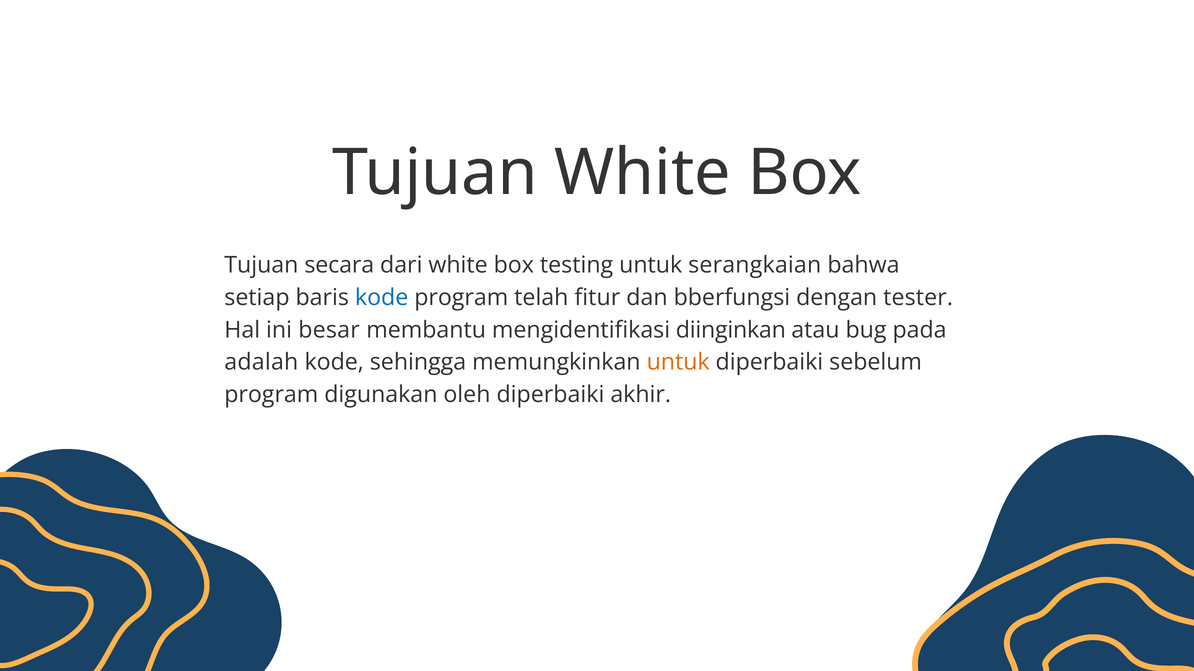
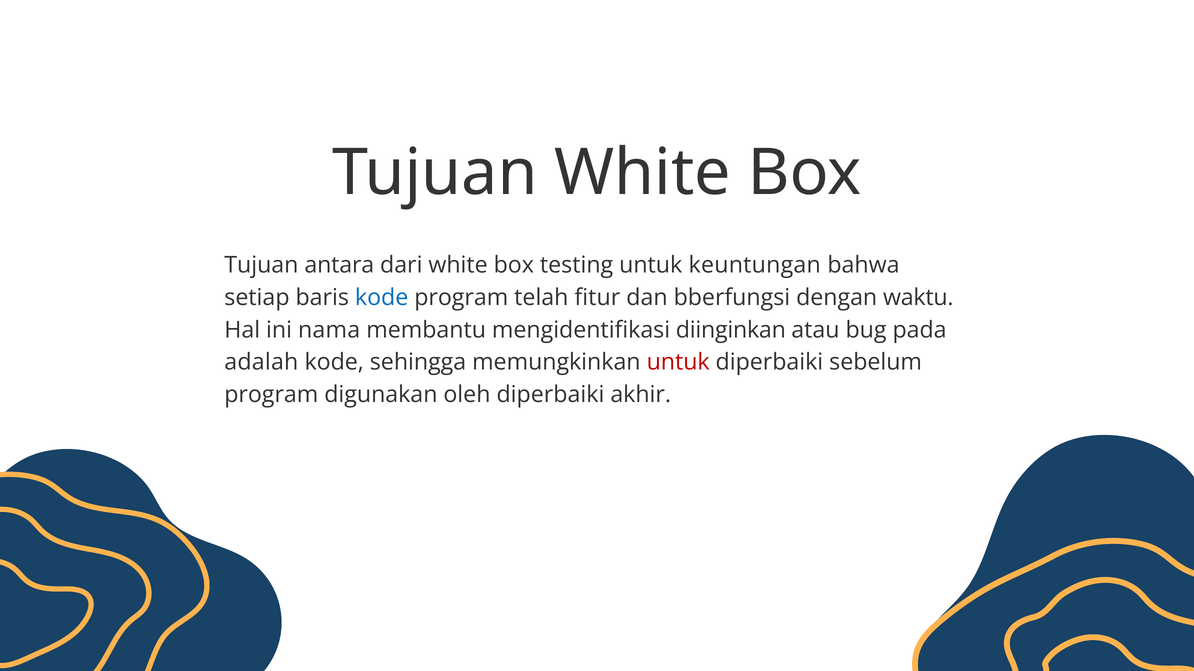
secara: secara -> antara (339, 265)
serangkaian: serangkaian -> keuntungan (755, 265)
tester: tester -> waktu (918, 298)
besar: besar -> nama (329, 330)
untuk colour: orange -> red (678, 363)
